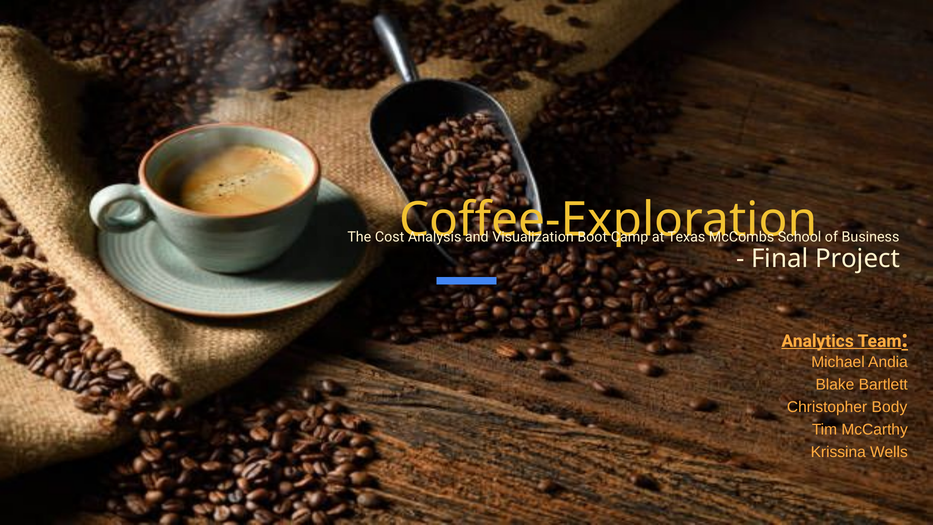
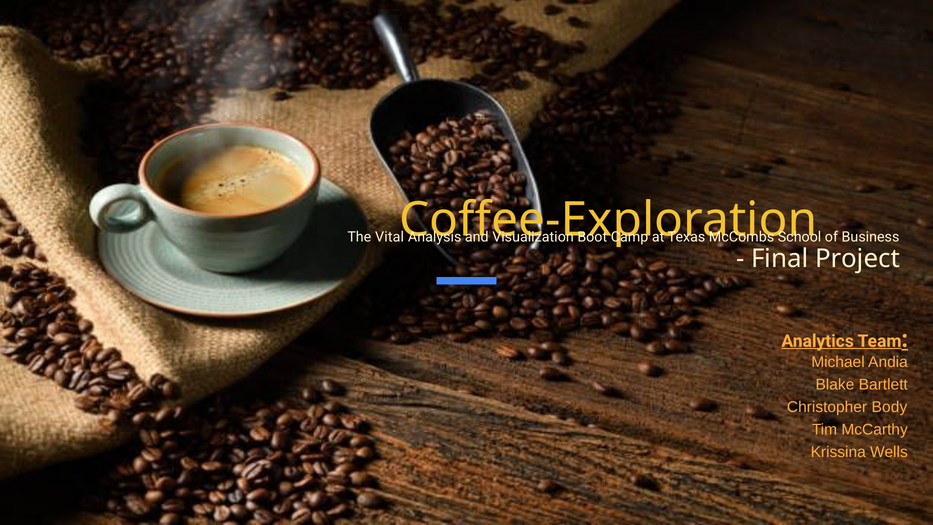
Cost: Cost -> Vital (390, 237)
